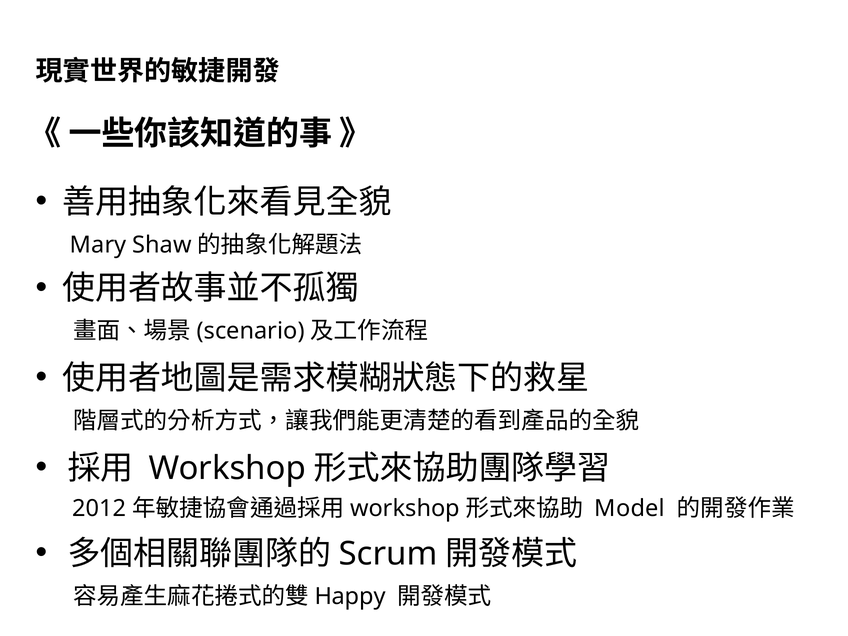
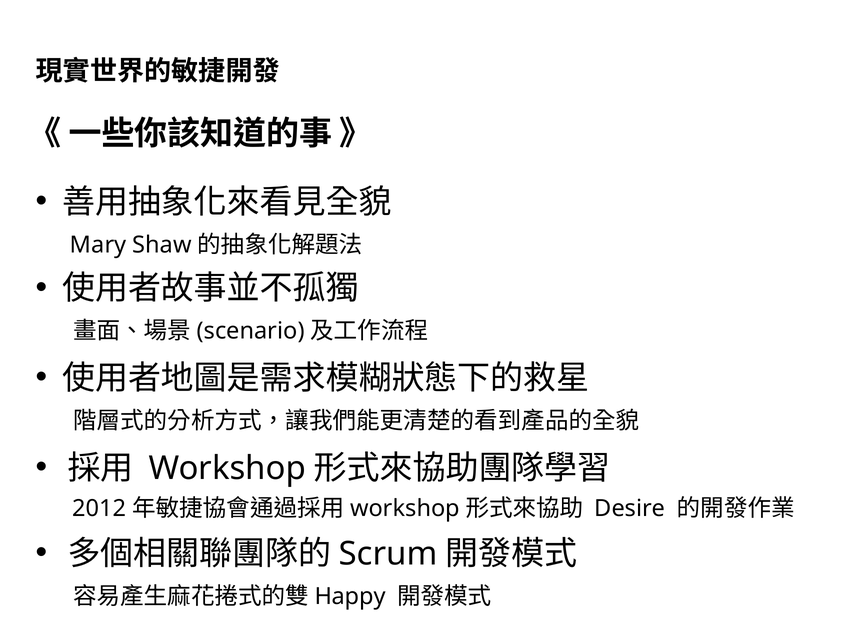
Model: Model -> Desire (630, 509)
